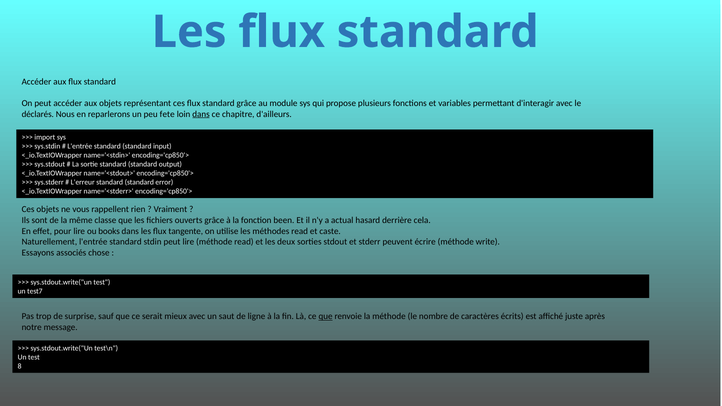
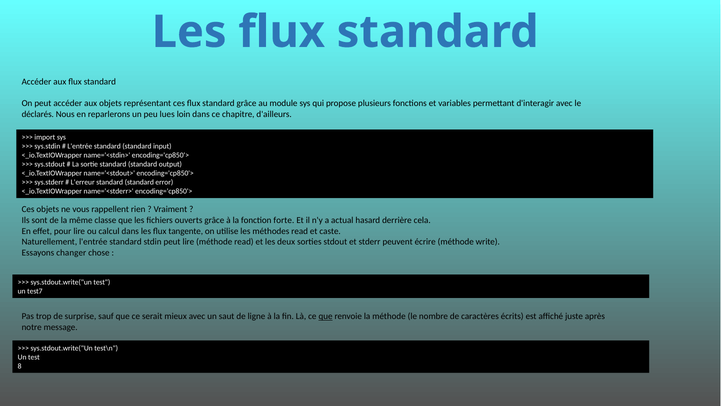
fete: fete -> lues (167, 114)
dans underline: present -> none (201, 114)
been: been -> forte (284, 220)
books: books -> calcul (109, 231)
associés: associés -> changer (71, 253)
